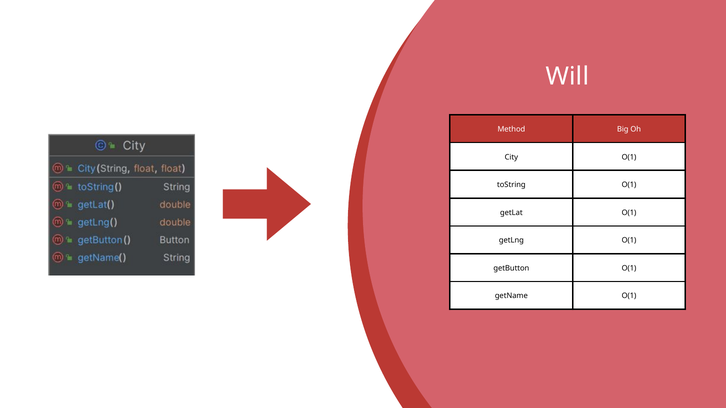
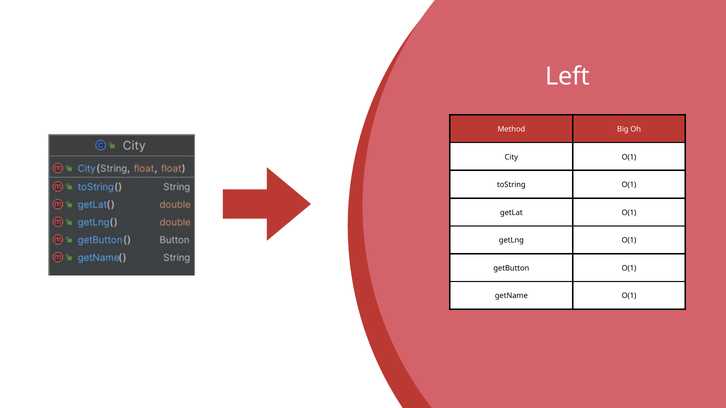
Will: Will -> Left (568, 77)
